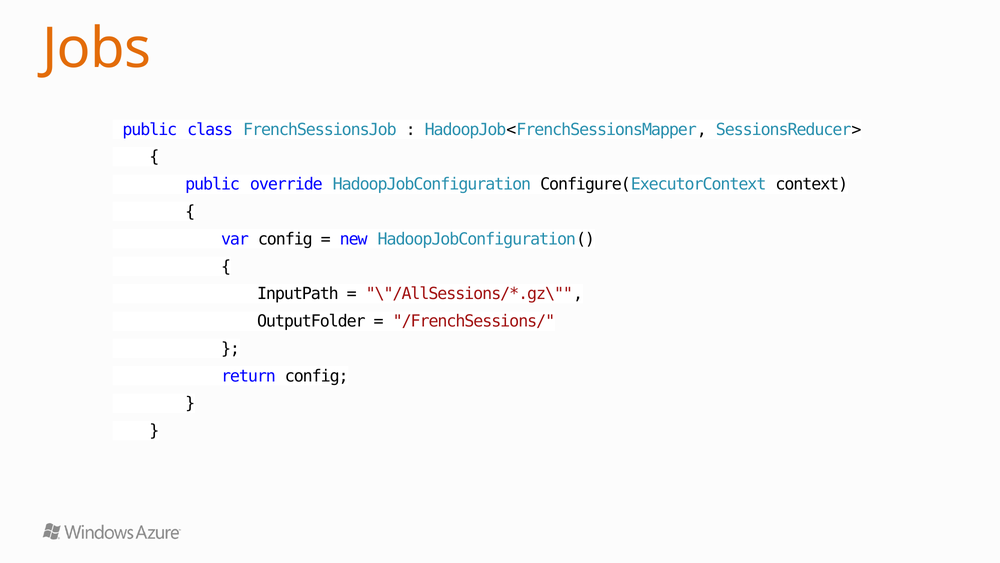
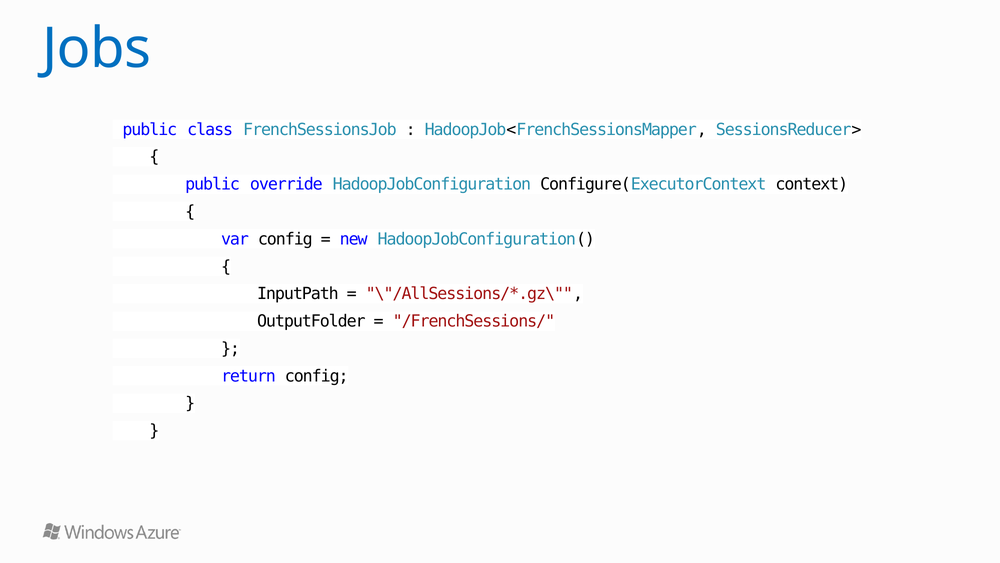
Jobs colour: orange -> blue (97, 49)
